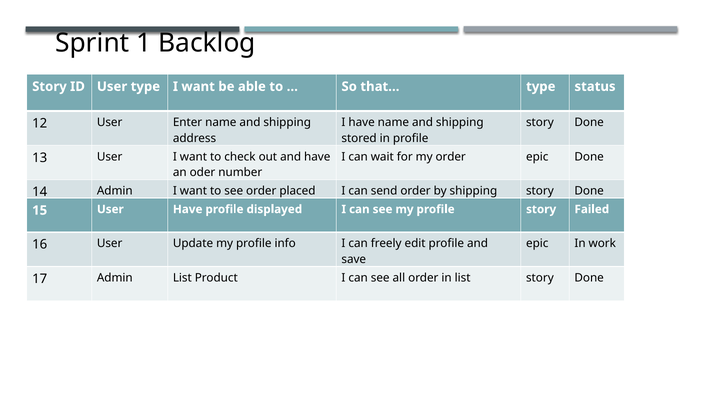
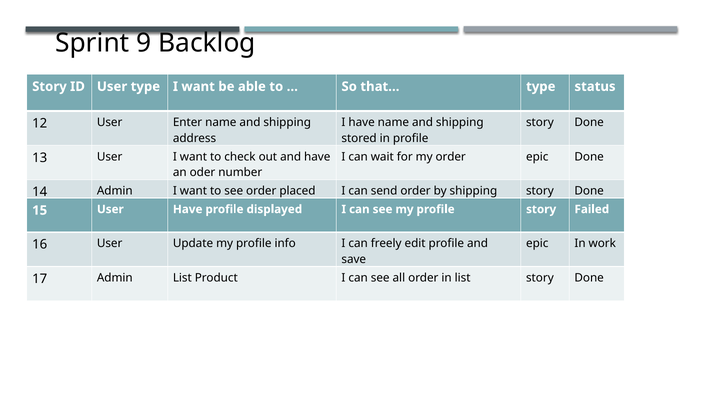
1: 1 -> 9 (144, 43)
